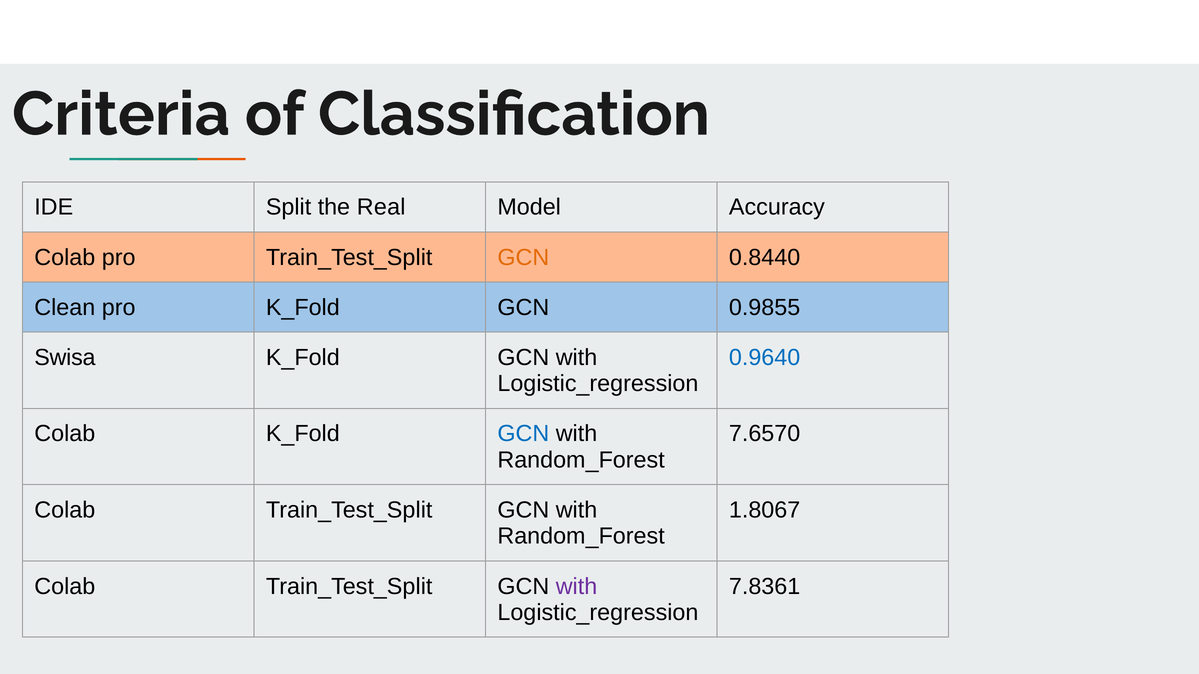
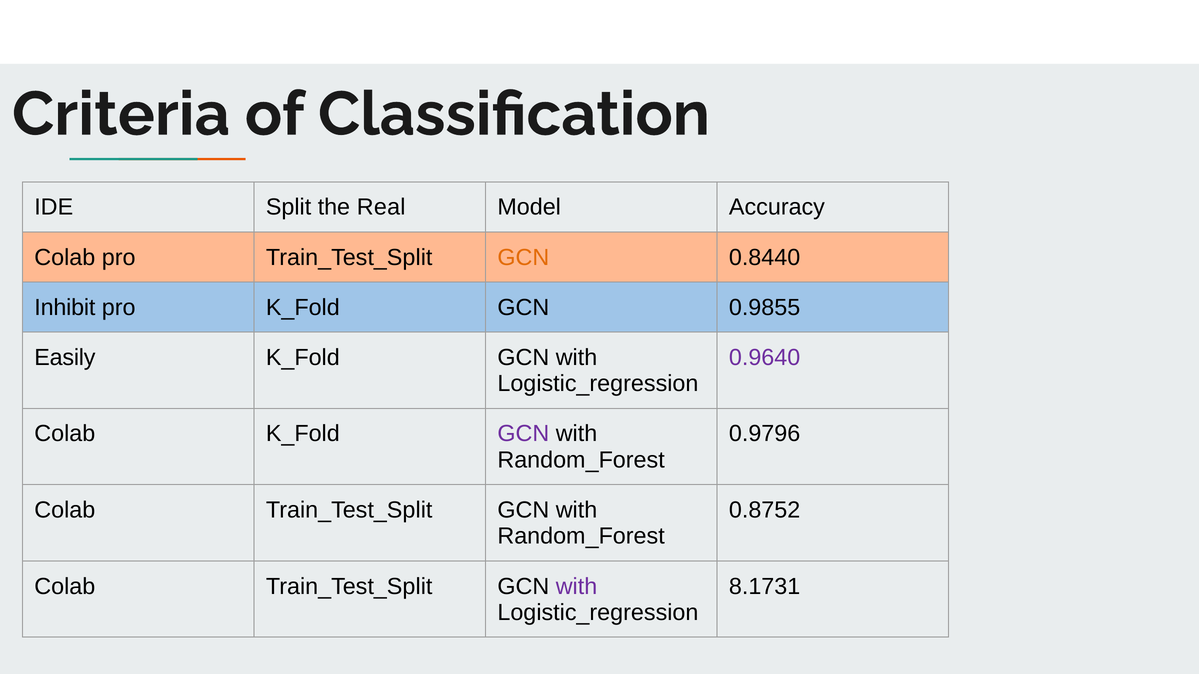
Clean: Clean -> Inhibit (65, 308)
Swisa: Swisa -> Easily (65, 358)
0.9640 colour: blue -> purple (765, 358)
GCN colour: blue -> purple (523, 434)
7.6570: 7.6570 -> 0.9796 (765, 434)
1.8067: 1.8067 -> 0.8752 (765, 510)
7.8361: 7.8361 -> 8.1731 (765, 587)
